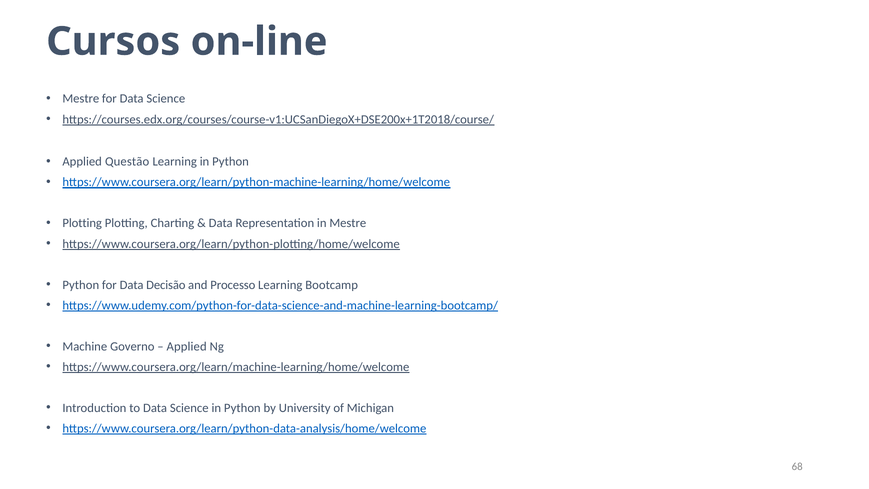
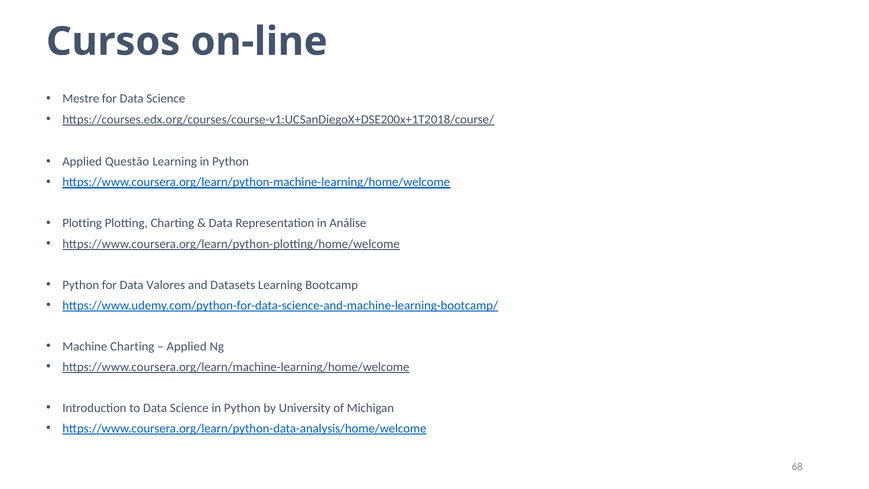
in Mestre: Mestre -> Análise (348, 223)
Decisão: Decisão -> Valores (166, 285)
Processo: Processo -> Datasets (233, 285)
Machine Governo: Governo -> Charting (132, 346)
